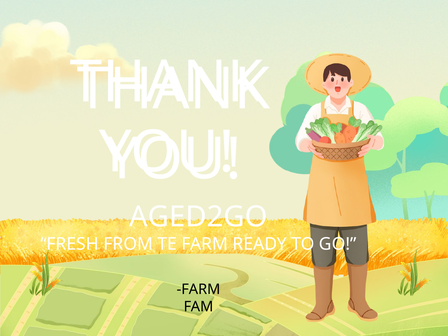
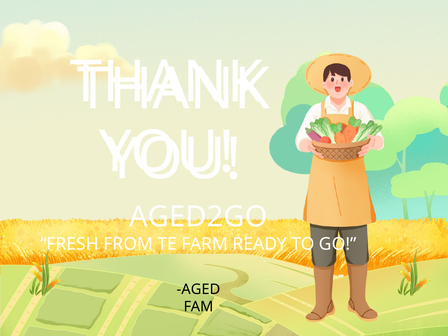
FARM: FARM -> AGED (198, 289)
